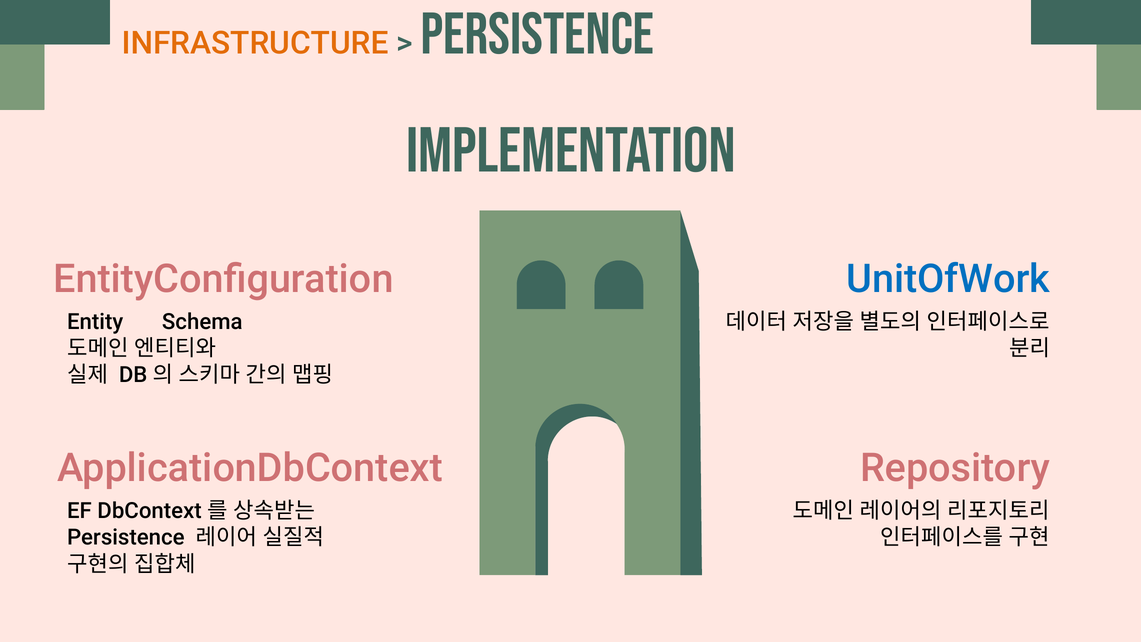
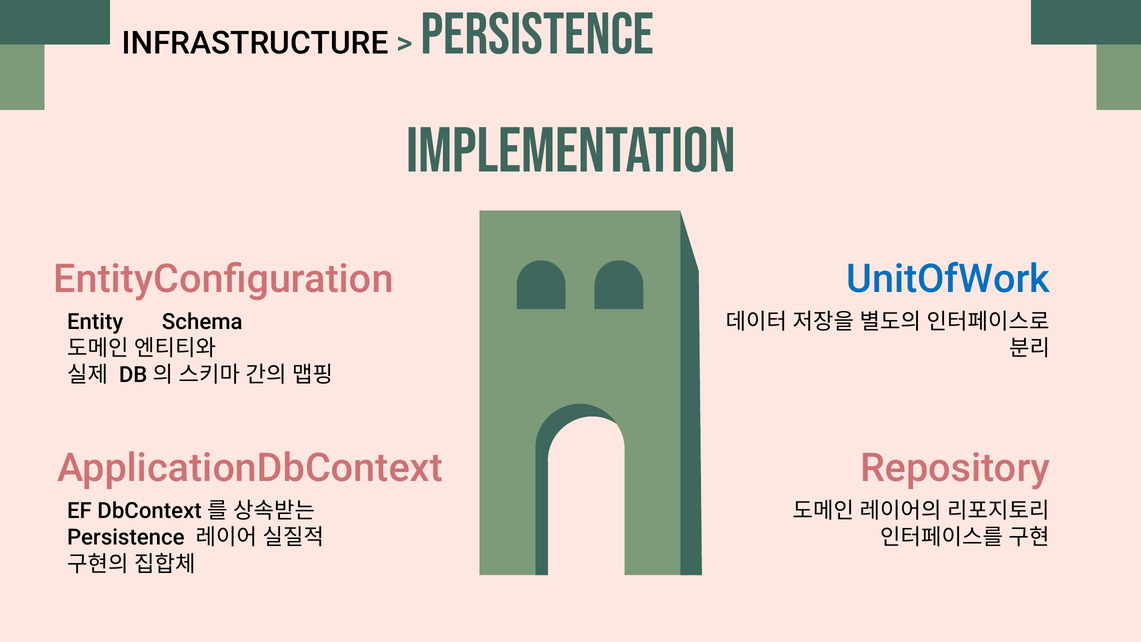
INFRASTRUCTURE colour: orange -> black (255, 43)
